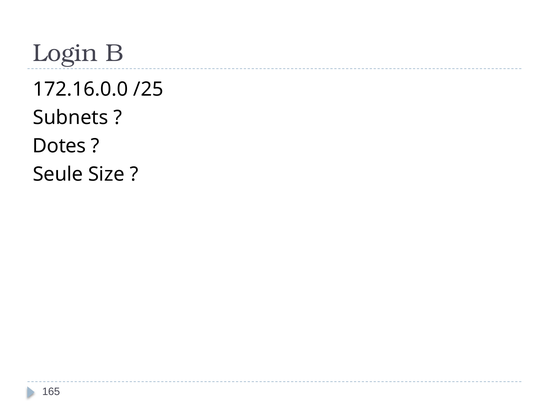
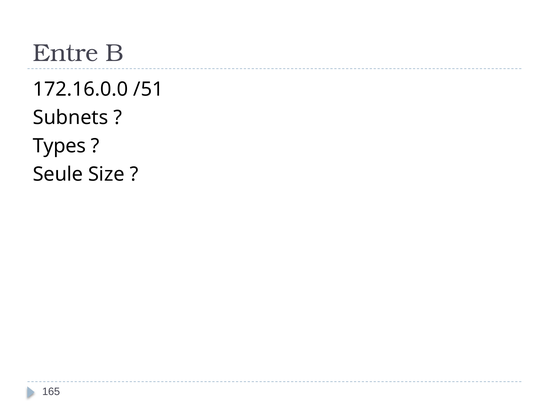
Login: Login -> Entre (65, 53)
/25: /25 -> /51 (148, 89)
Dotes: Dotes -> Types (59, 146)
